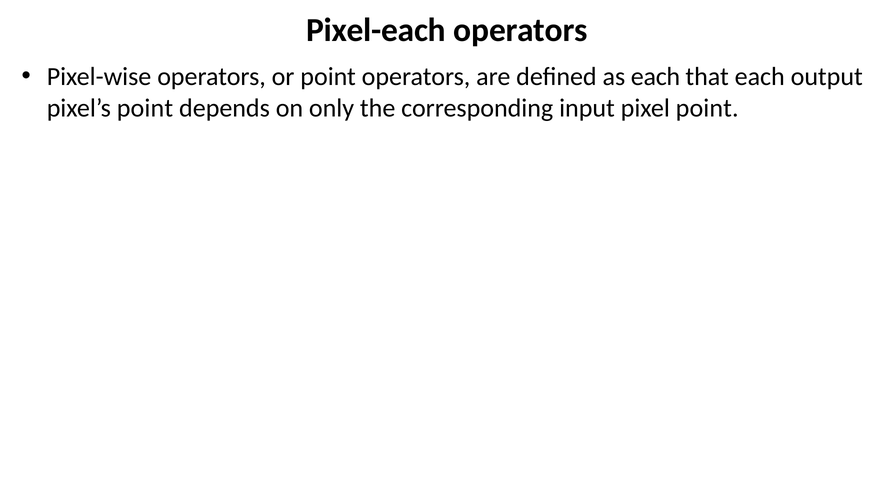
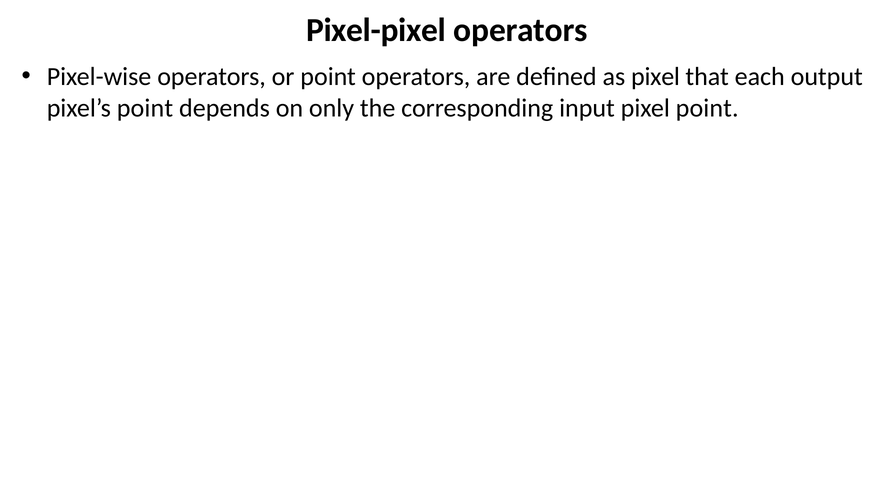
Pixel-each: Pixel-each -> Pixel-pixel (376, 30)
as each: each -> pixel (656, 77)
